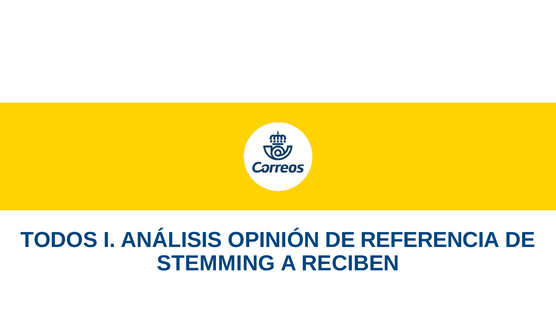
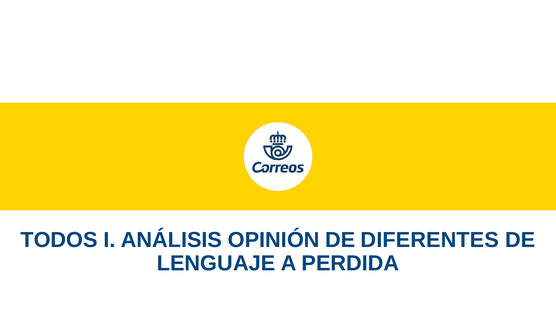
REFERENCIA: REFERENCIA -> DIFERENTES (430, 240)
STEMMING: STEMMING -> LENGUAJE (216, 263)
RECIBEN: RECIBEN -> PERDIDA (350, 263)
